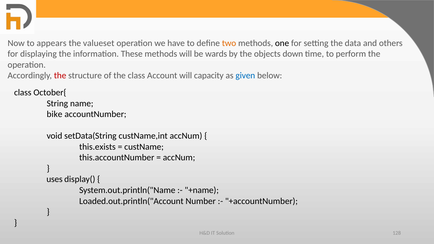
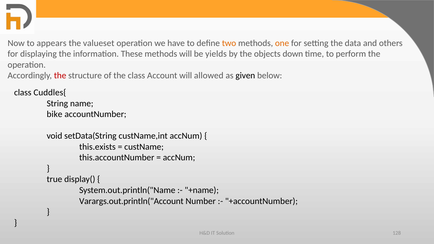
one colour: black -> orange (282, 43)
wards: wards -> yields (216, 54)
capacity: capacity -> allowed (209, 76)
given colour: blue -> black (245, 76)
October{: October{ -> Cuddles{ (50, 93)
uses: uses -> true (54, 179)
Loaded.out.println("Account: Loaded.out.println("Account -> Varargs.out.println("Account (131, 201)
